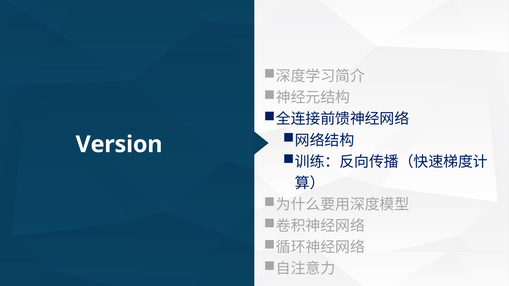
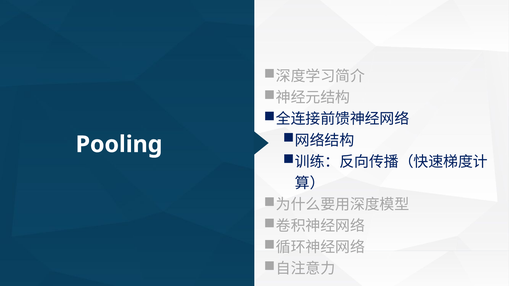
Version: Version -> Pooling (119, 145)
